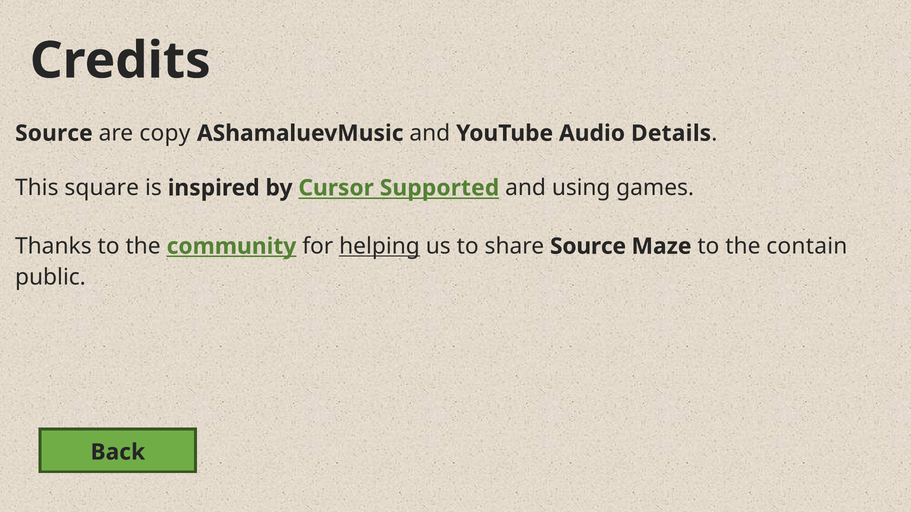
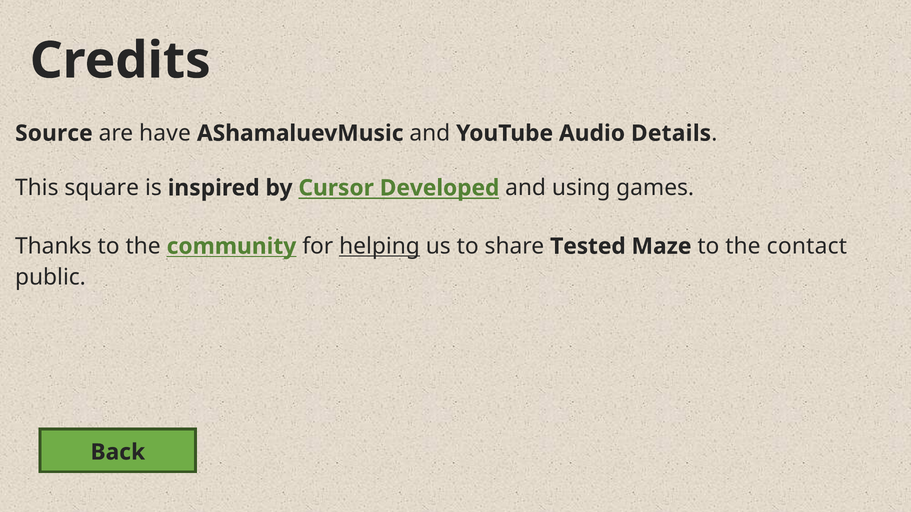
copy: copy -> have (165, 133)
Supported: Supported -> Developed (440, 188)
community underline: present -> none (231, 246)
share Source: Source -> Tested (588, 246)
contain: contain -> contact (807, 246)
